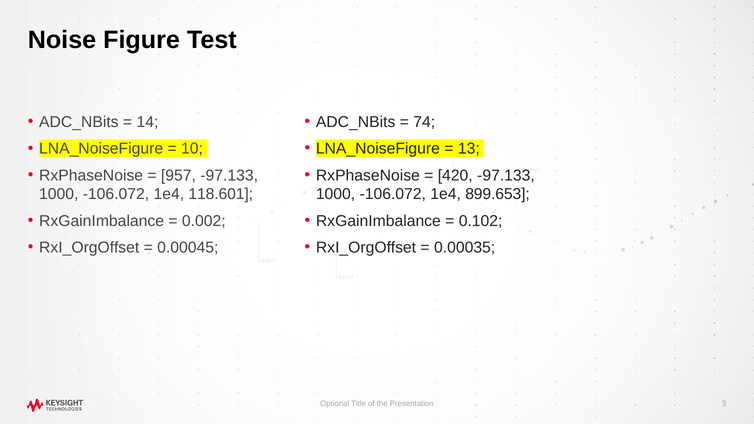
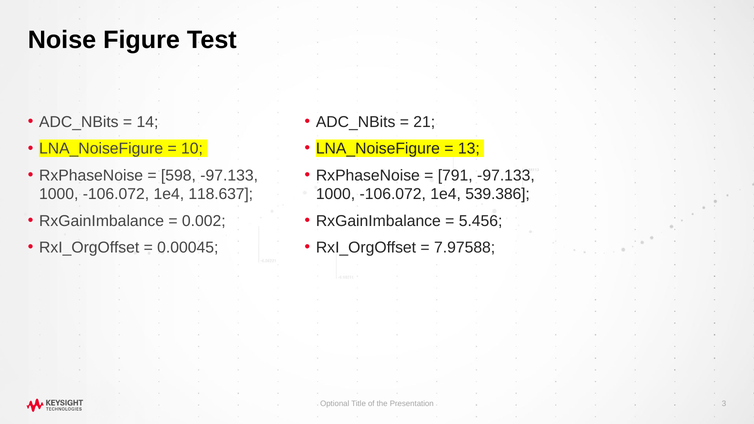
74: 74 -> 21 (424, 122)
957: 957 -> 598 (178, 175)
420: 420 -> 791 (455, 175)
899.653: 899.653 -> 539.386 (498, 194)
118.601: 118.601 -> 118.637 (221, 194)
0.102: 0.102 -> 5.456 (481, 221)
0.00035: 0.00035 -> 7.97588 (465, 248)
